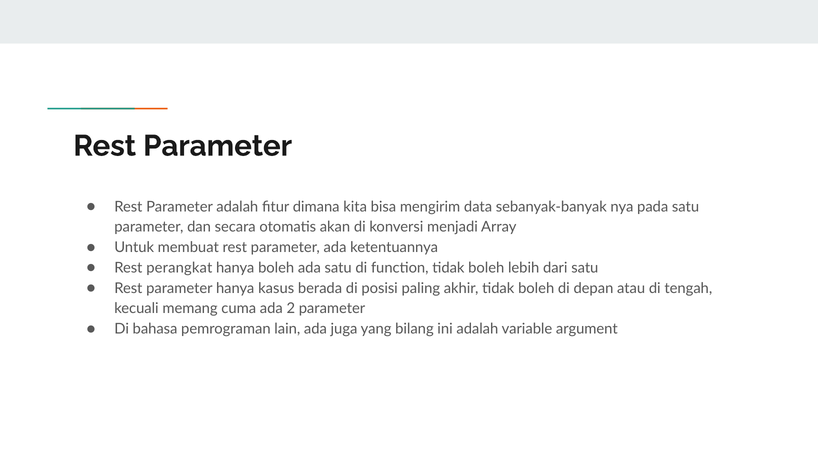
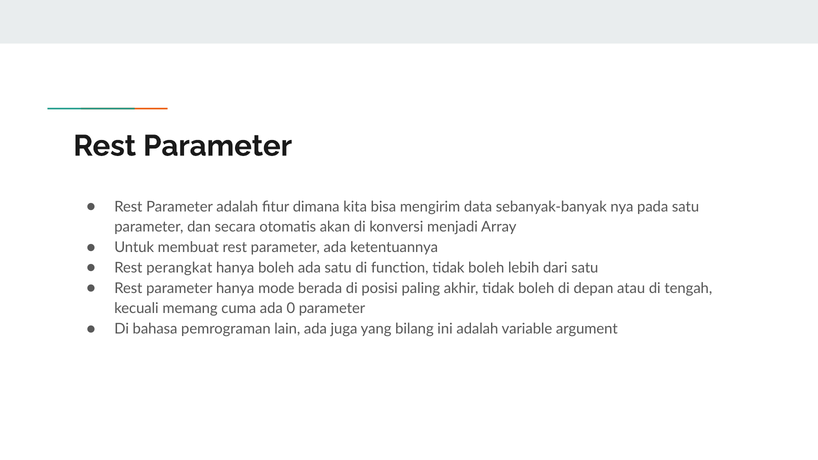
kasus: kasus -> mode (276, 288)
2: 2 -> 0 (291, 309)
